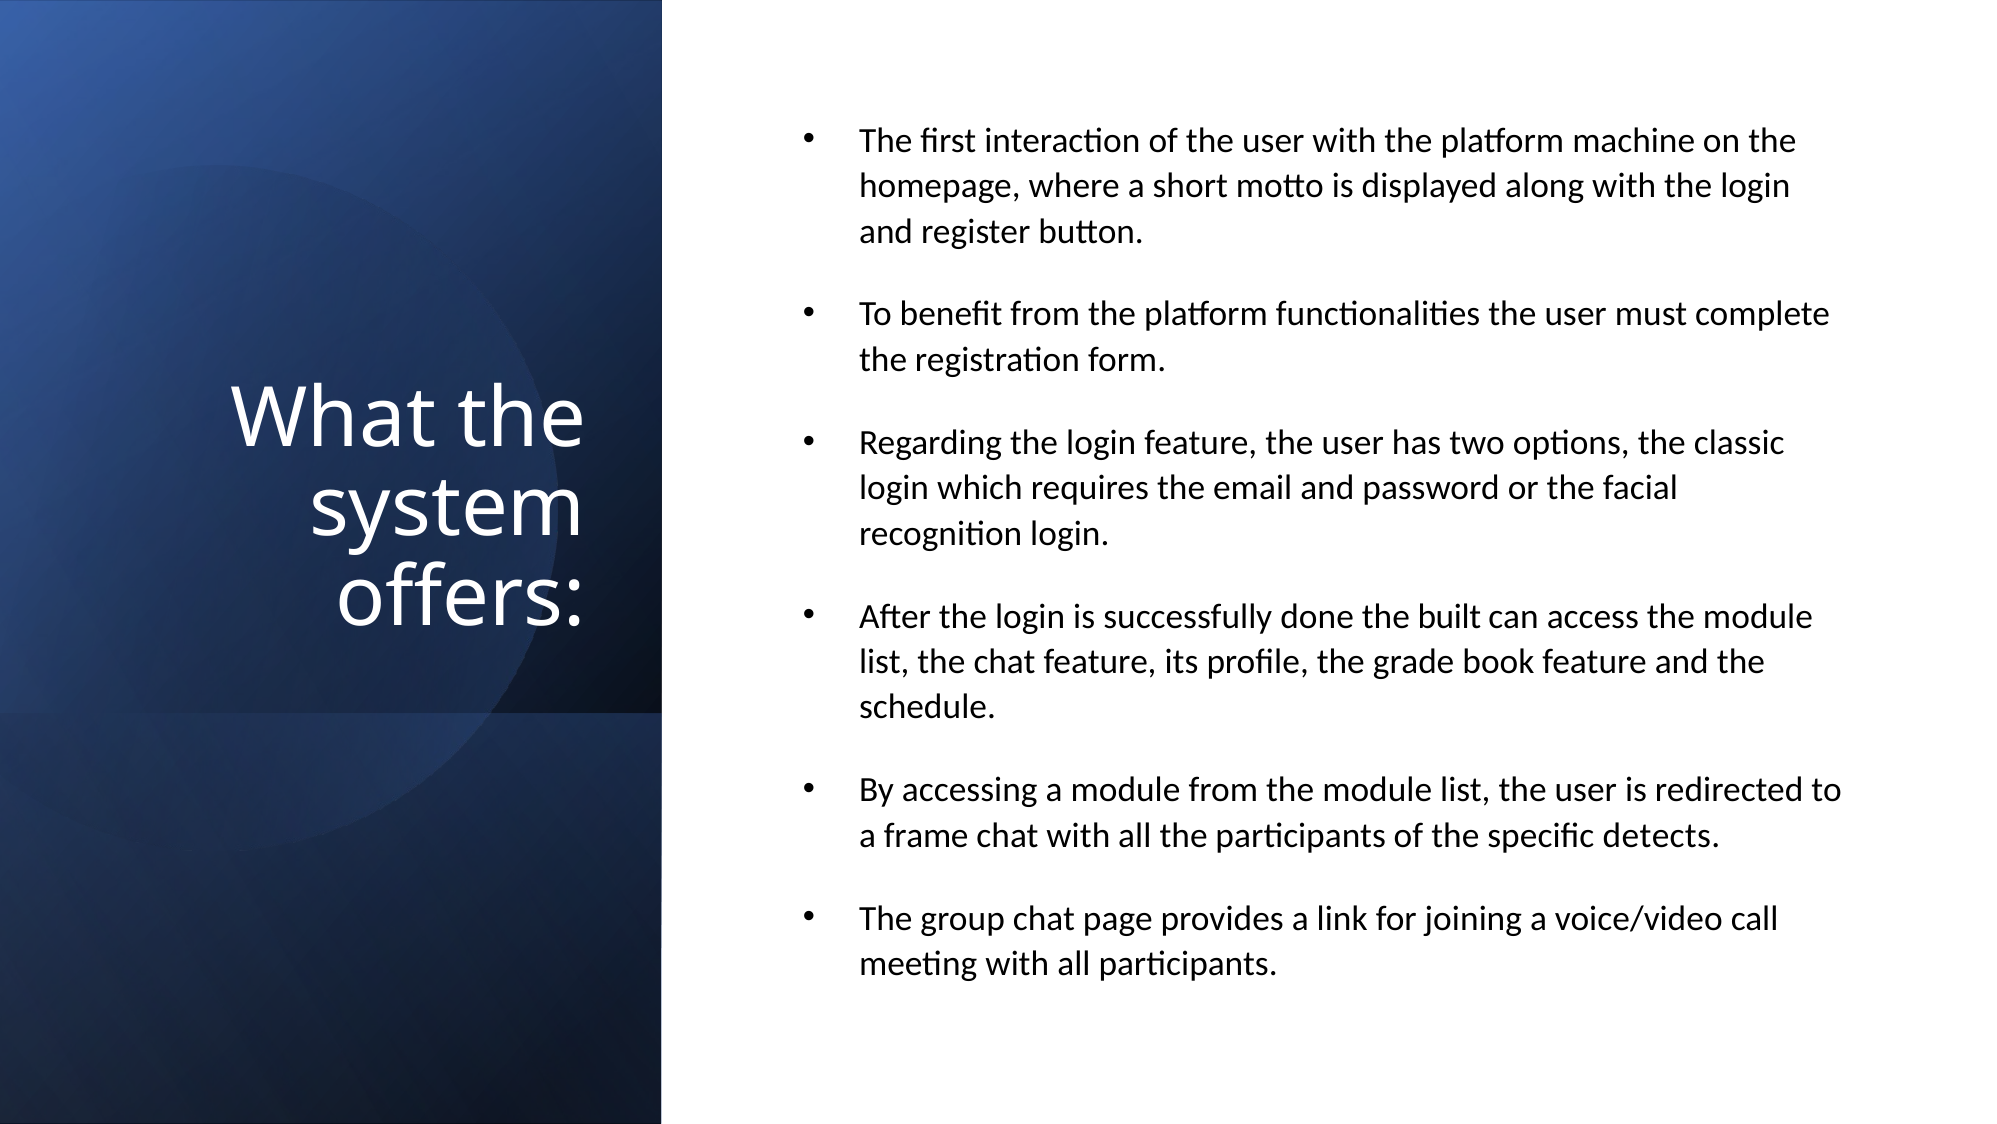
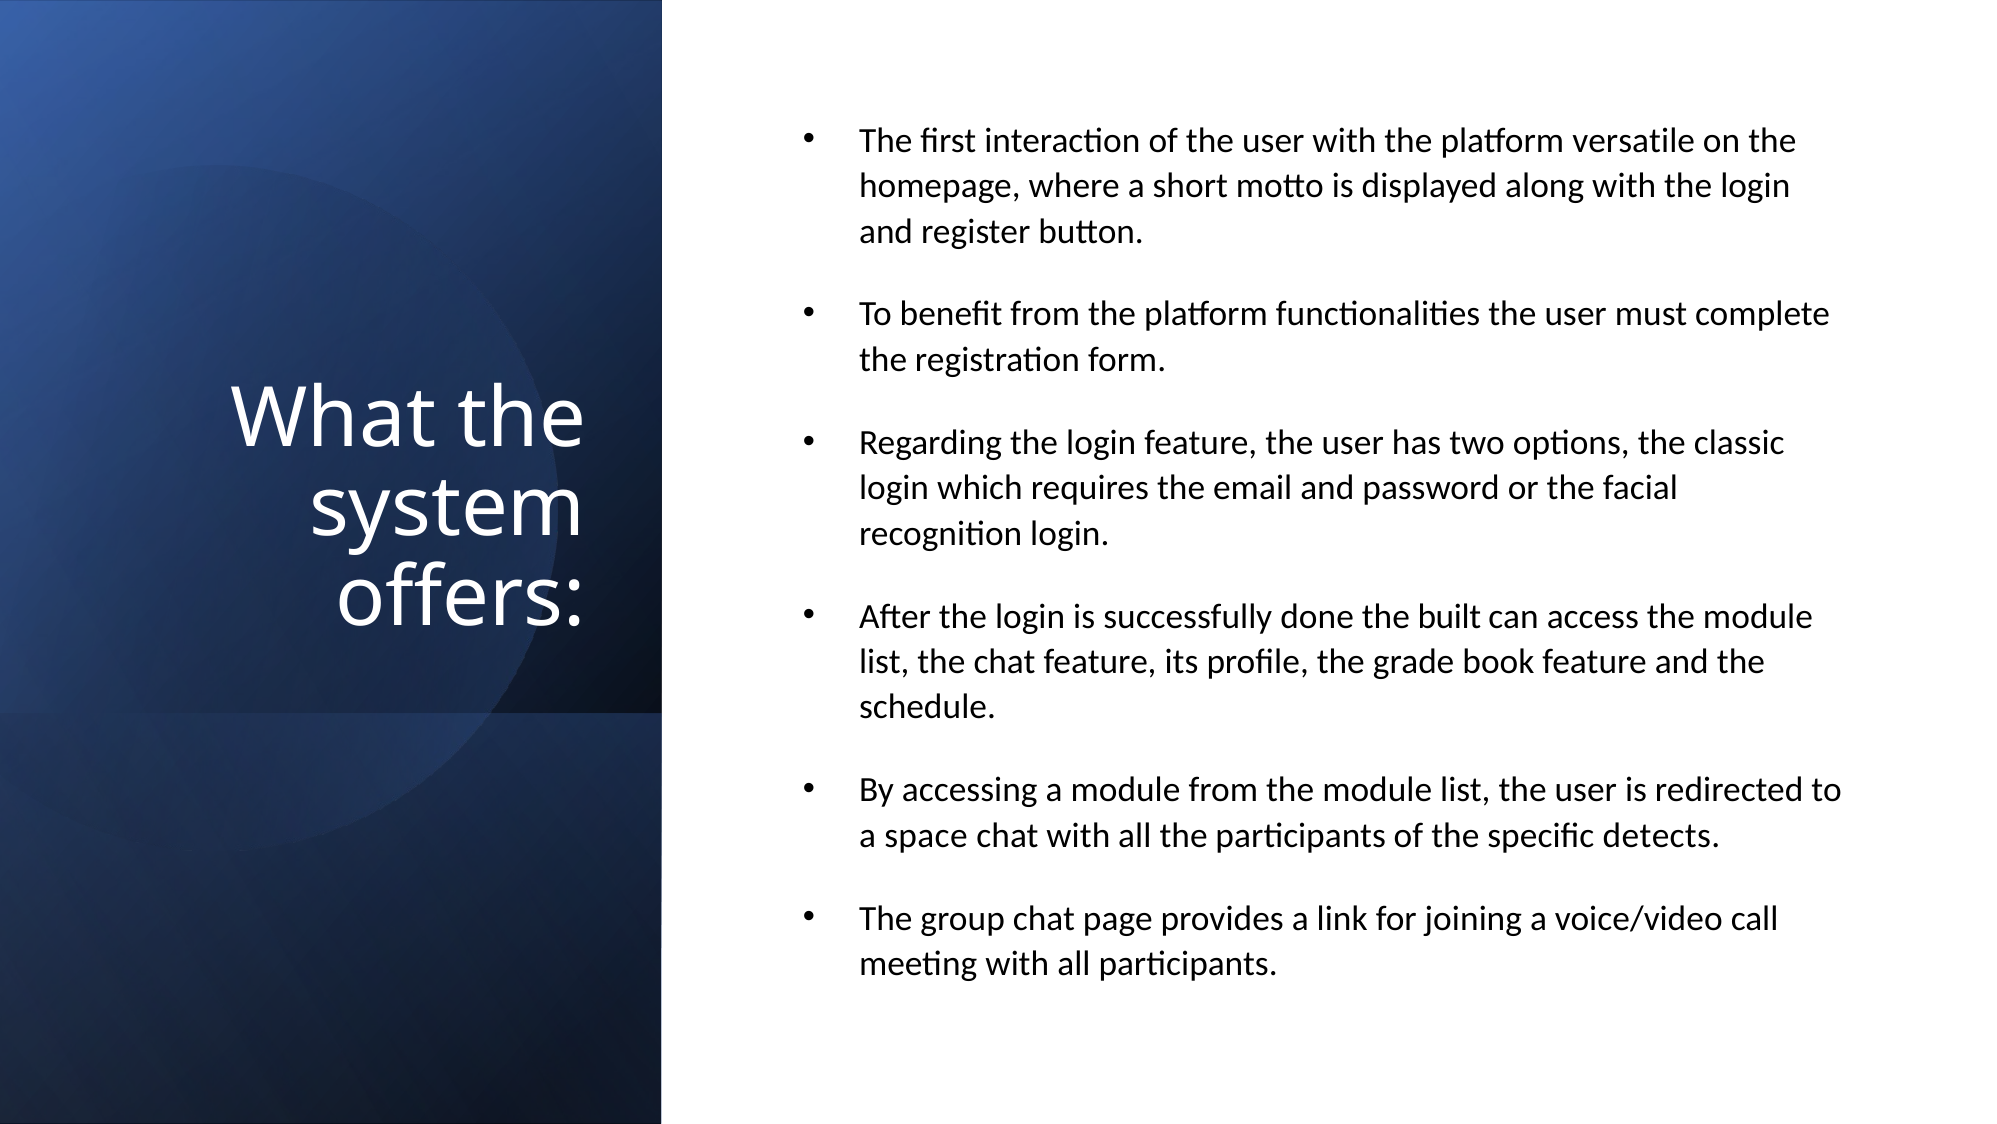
machine: machine -> versatile (1634, 140)
frame: frame -> space (926, 835)
